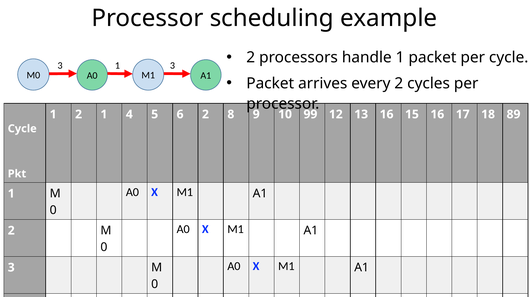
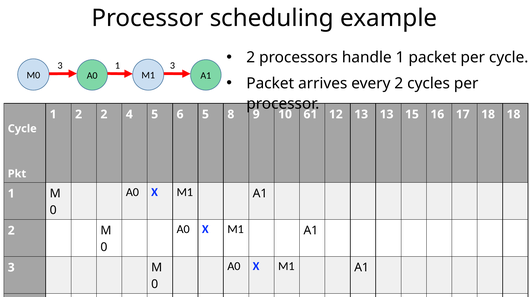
2 1: 1 -> 2 (104, 115)
6 2: 2 -> 5 (205, 115)
99: 99 -> 61 (310, 115)
13 16: 16 -> 13 (387, 115)
18 89: 89 -> 18 (513, 115)
